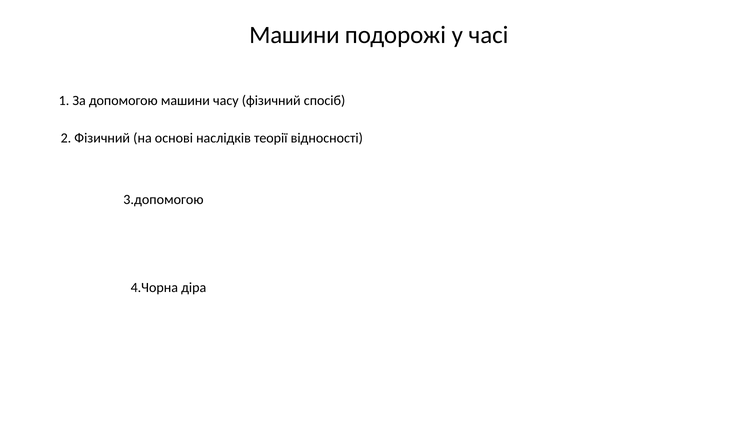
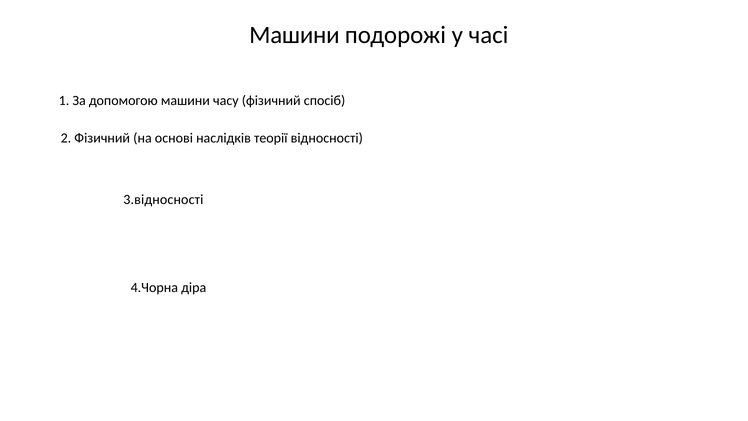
3.допомогою: 3.допомогою -> 3.відносності (163, 199)
